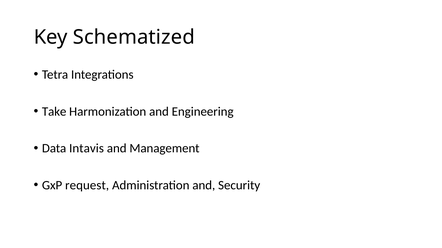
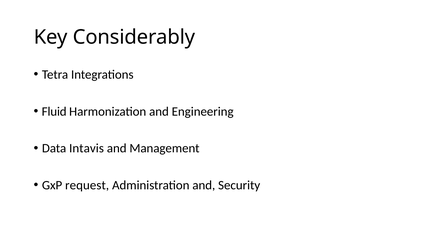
Schematized: Schematized -> Considerably (134, 37)
Take: Take -> Fluid (54, 112)
